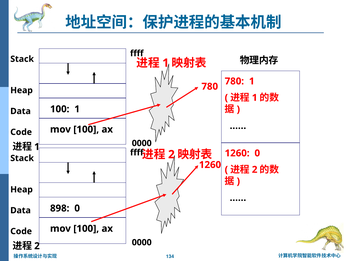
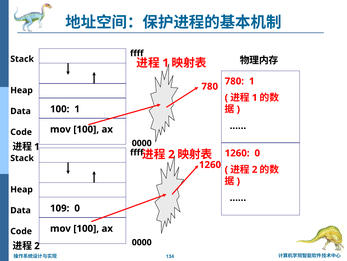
898: 898 -> 109 (60, 208)
